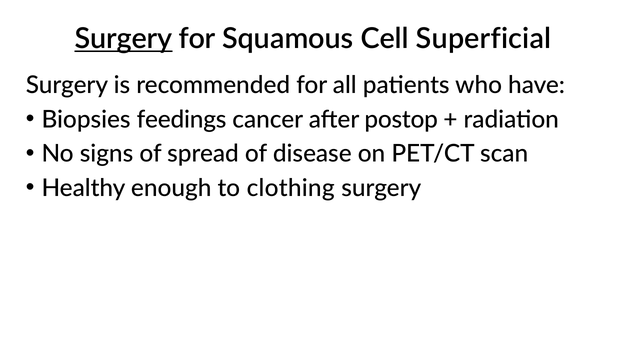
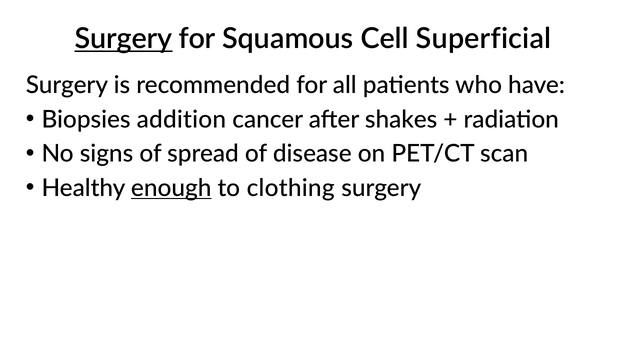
feedings: feedings -> addition (181, 120)
postop: postop -> shakes (401, 120)
enough underline: none -> present (171, 188)
